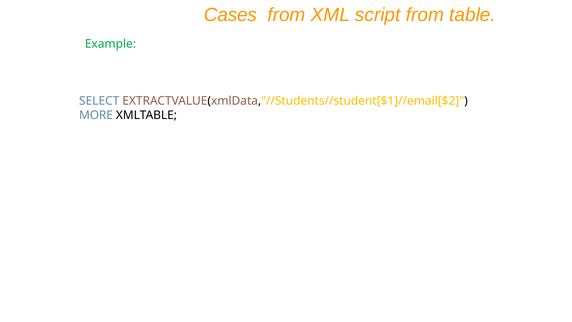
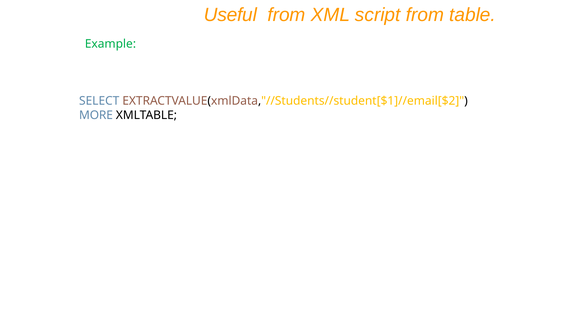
Cases: Cases -> Useful (230, 15)
